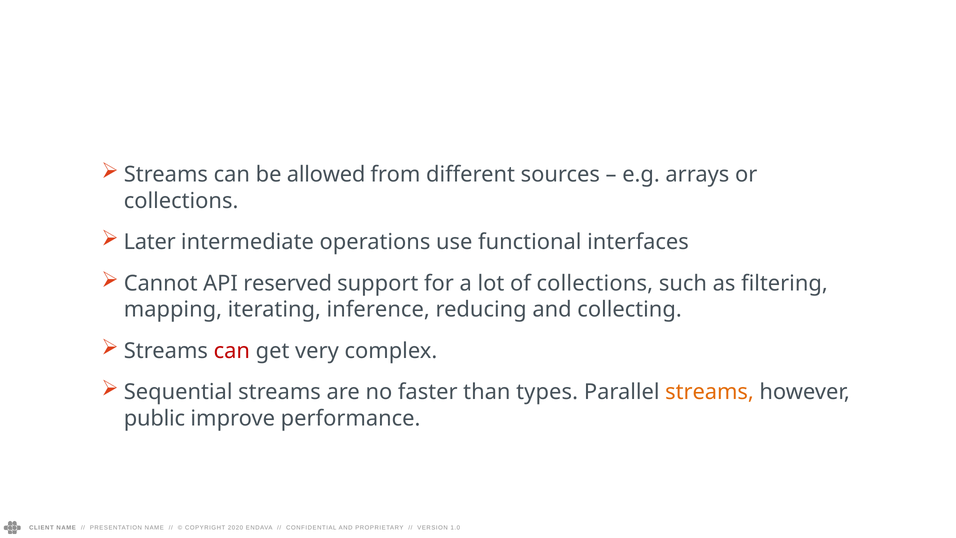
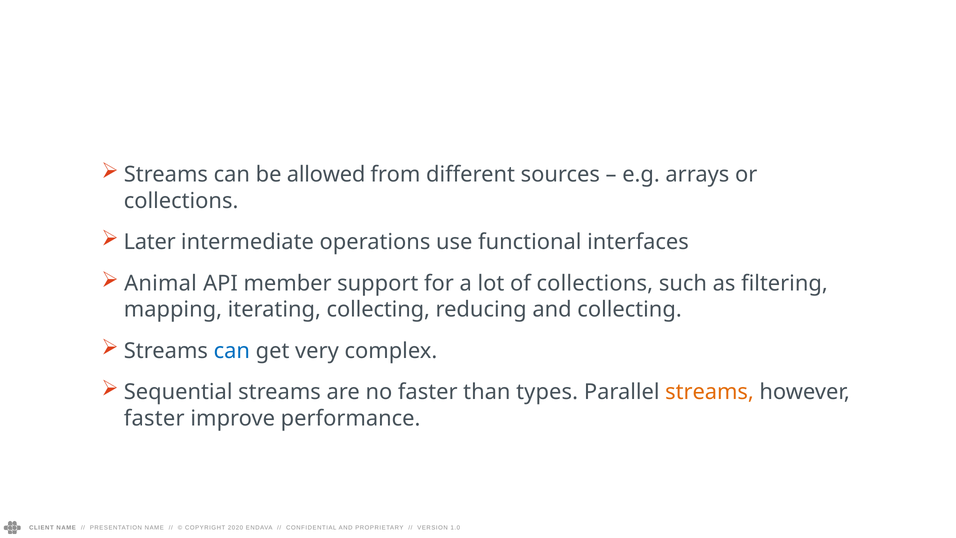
Cannot: Cannot -> Animal (161, 283)
reserved: reserved -> member (288, 283)
iterating inference: inference -> collecting (378, 310)
can colour: red -> blue (232, 351)
public: public -> faster (154, 418)
